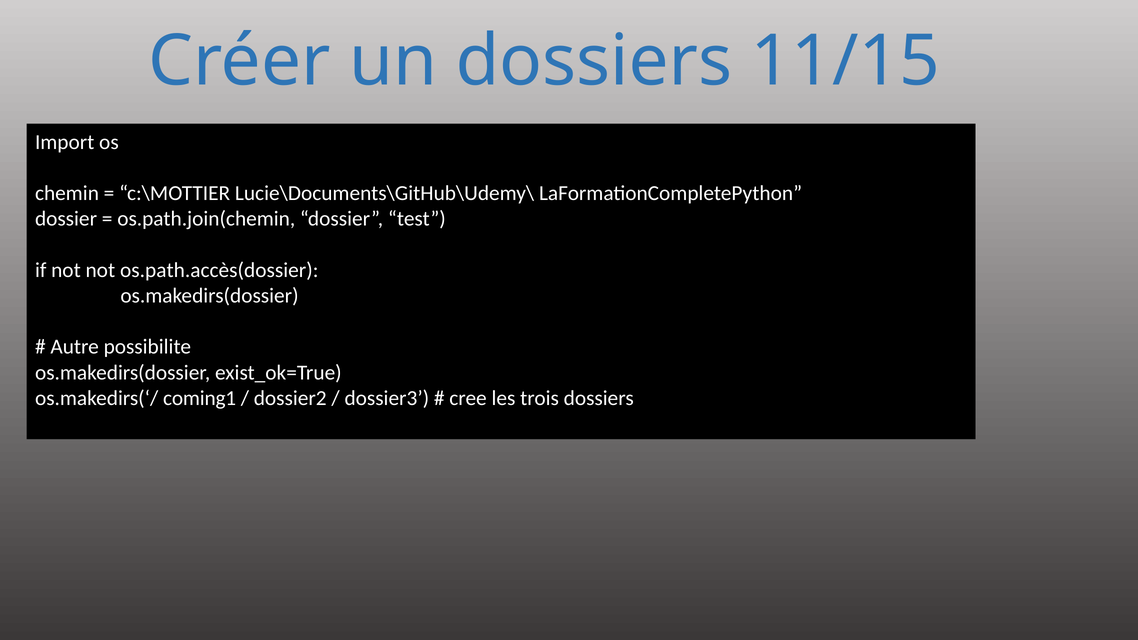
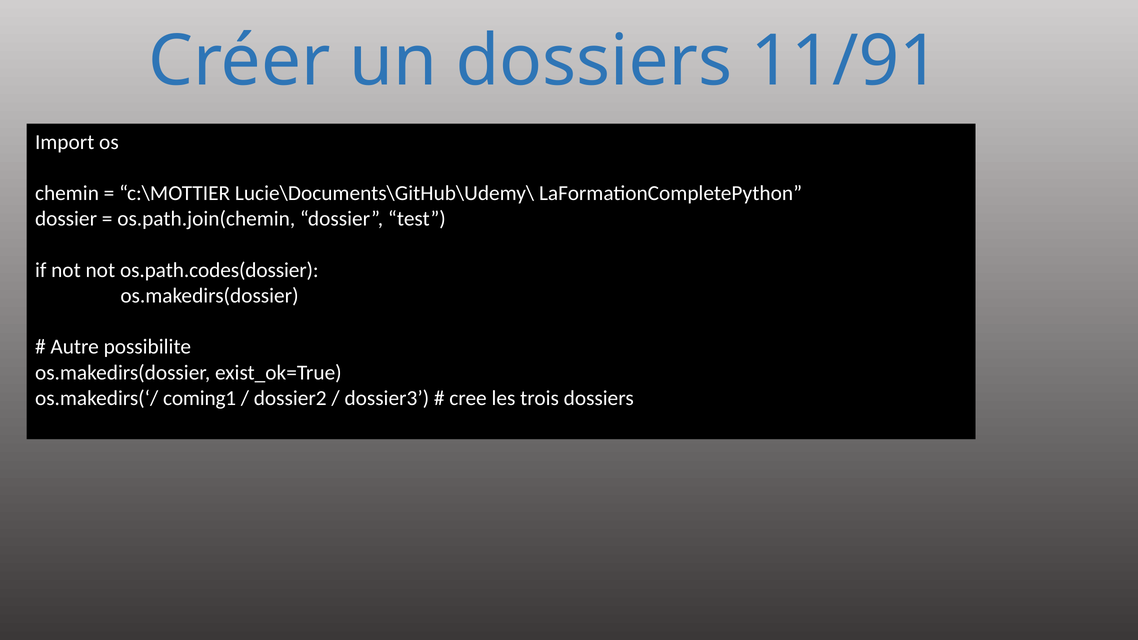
11/15: 11/15 -> 11/91 (845, 61)
os.path.accès(dossier: os.path.accès(dossier -> os.path.codes(dossier (219, 270)
